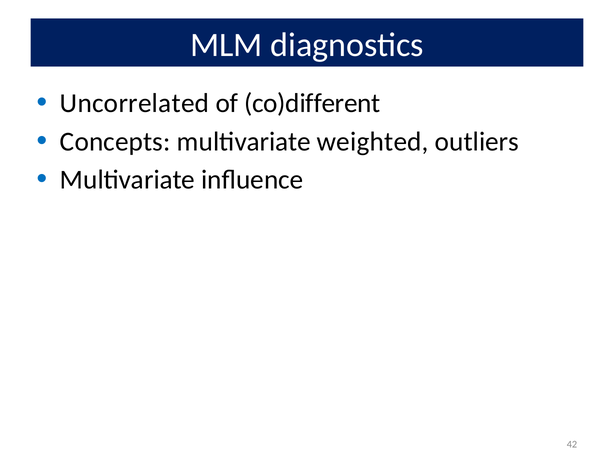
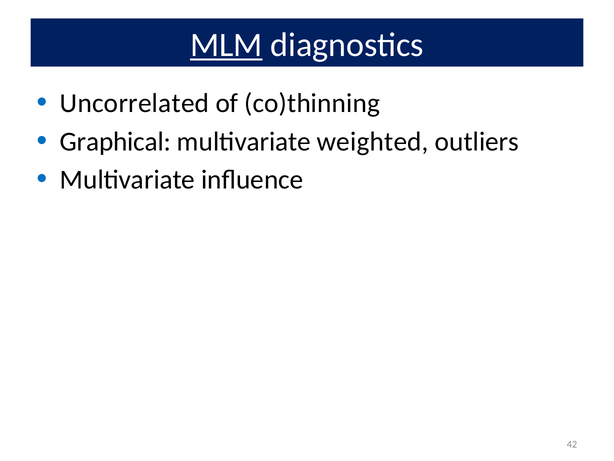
MLM underline: none -> present (226, 45)
co)different: co)different -> co)thinning (312, 103)
Concepts: Concepts -> Graphical (115, 141)
